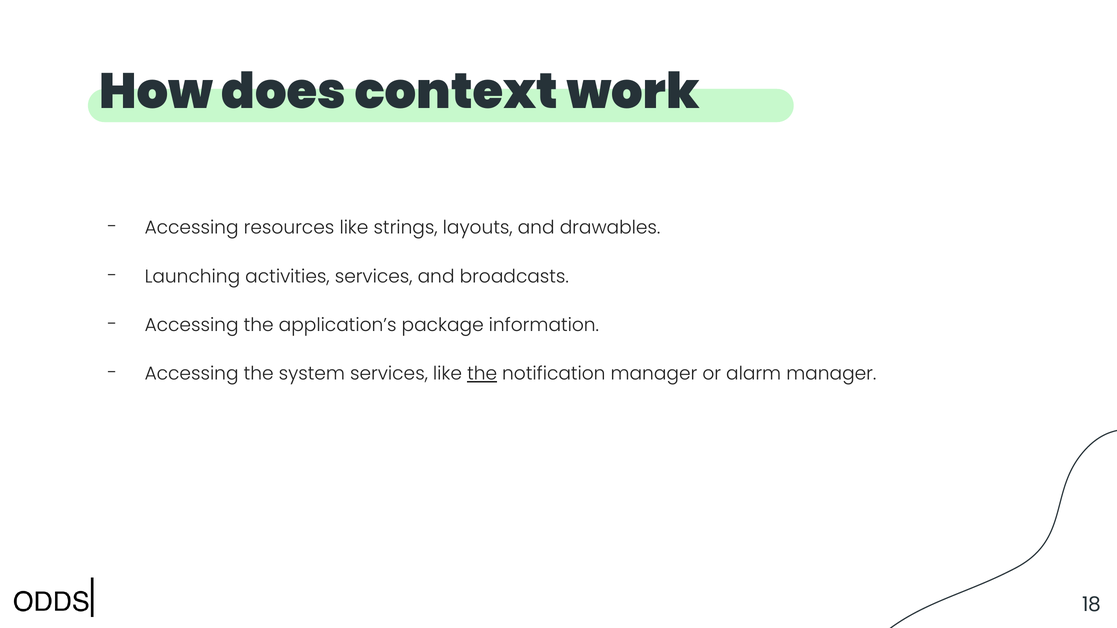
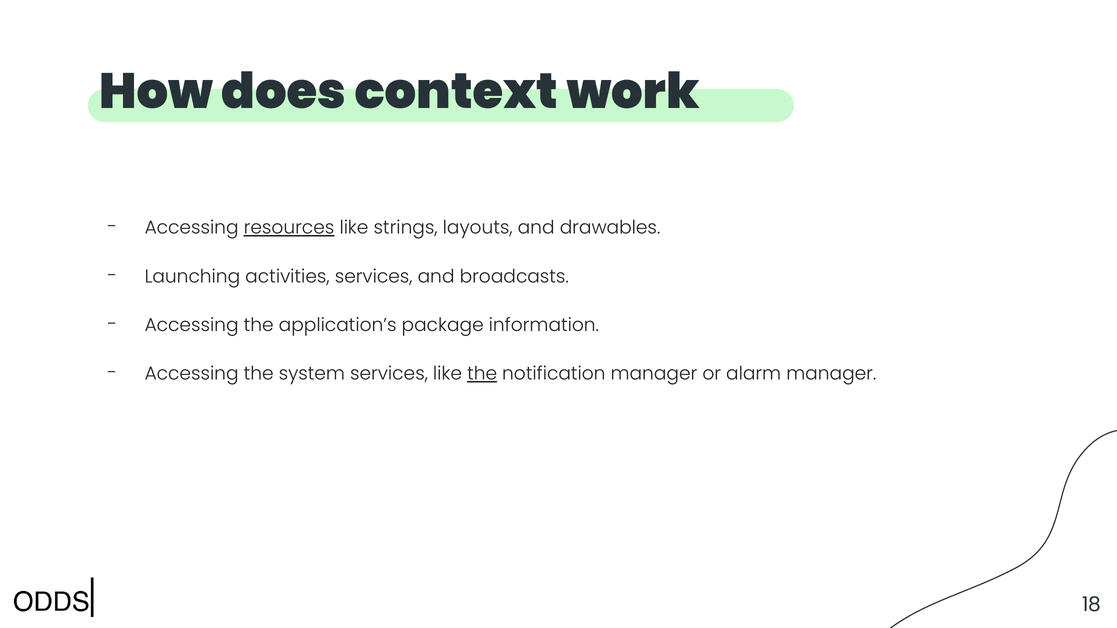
resources underline: none -> present (289, 228)
